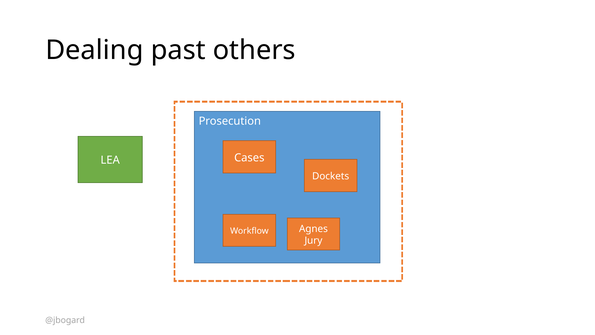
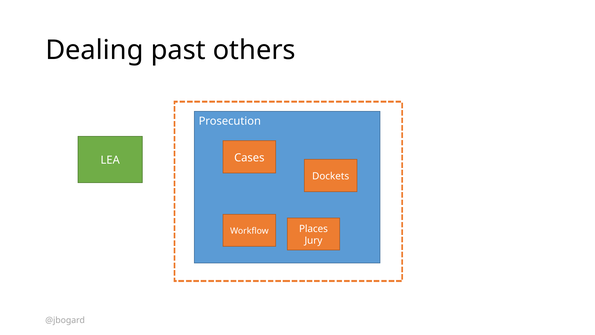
Agnes: Agnes -> Places (313, 229)
